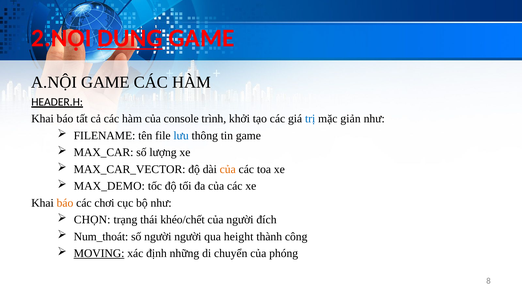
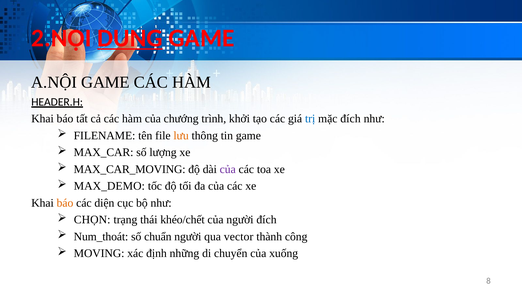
console: console -> chướng (181, 119)
mặc giản: giản -> đích (351, 119)
lưu colour: blue -> orange (181, 135)
MAX_CAR_VECTOR: MAX_CAR_VECTOR -> MAX_CAR_MOVING (130, 169)
của colour: orange -> purple (228, 169)
chơi: chơi -> diện (104, 203)
số người: người -> chuẩn (158, 236)
height: height -> vector (239, 236)
MOVING underline: present -> none (99, 253)
phóng: phóng -> xuống (284, 253)
